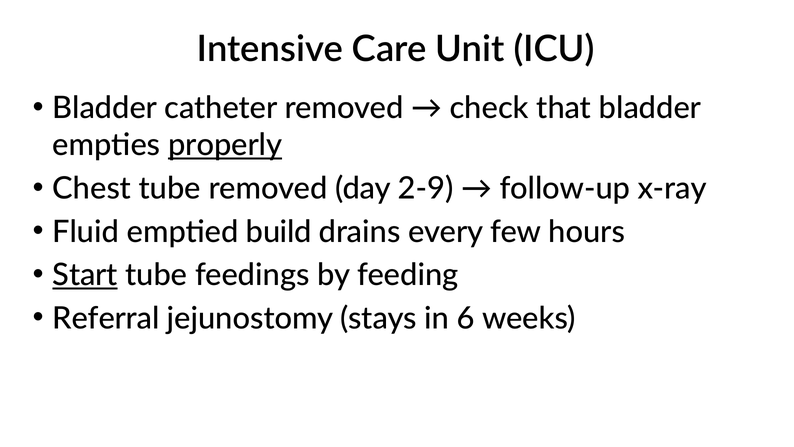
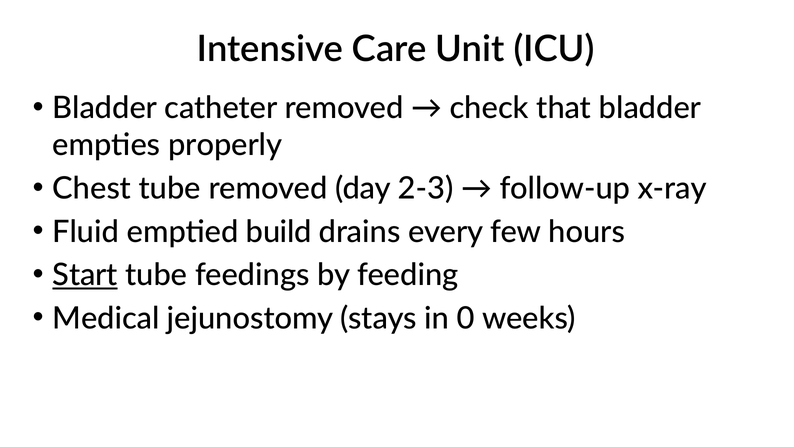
properly underline: present -> none (225, 145)
2-9: 2-9 -> 2-3 (426, 188)
Referral: Referral -> Medical (106, 318)
6: 6 -> 0 (466, 318)
